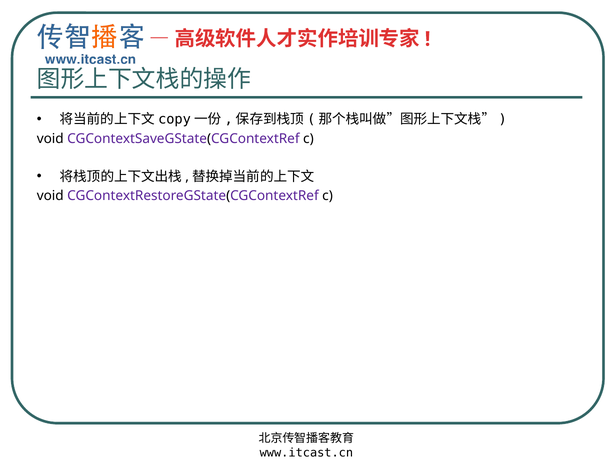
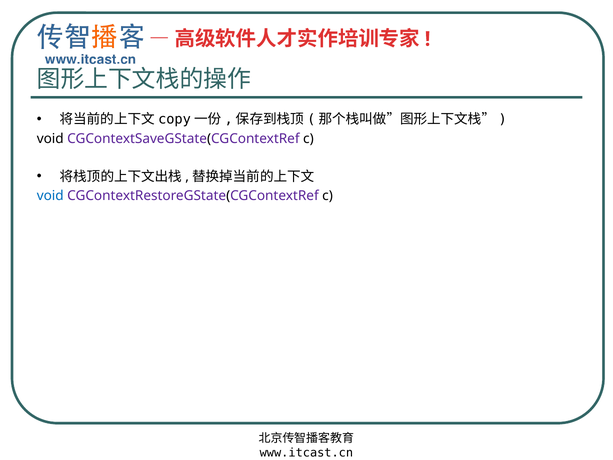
void colour: black -> blue (50, 196)
